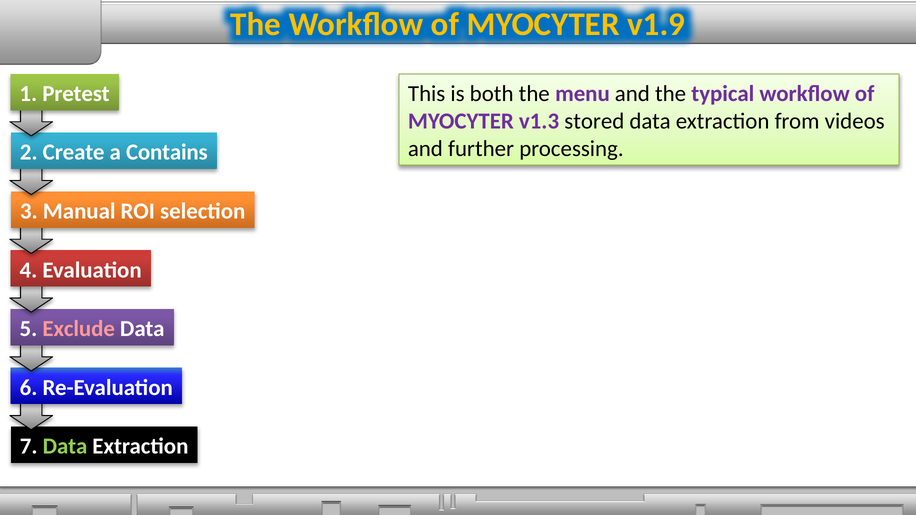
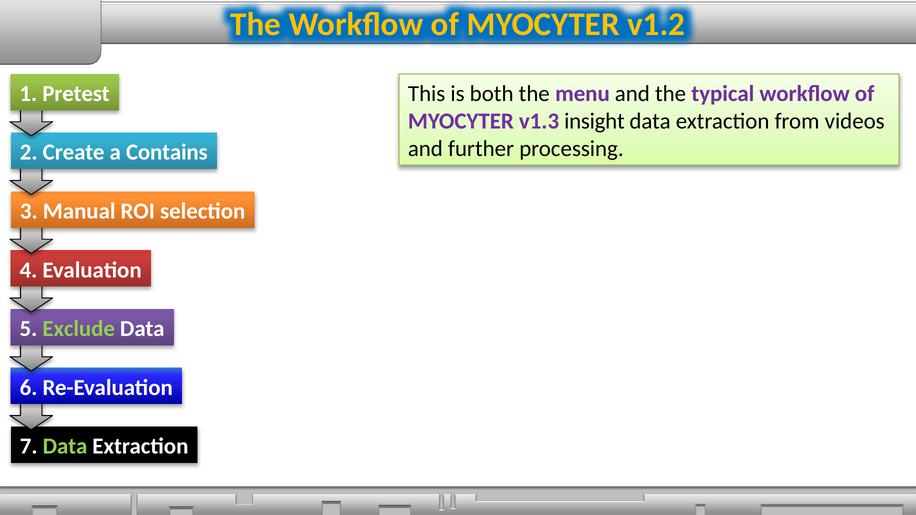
v1.9: v1.9 -> v1.2 (656, 25)
stored: stored -> insight (594, 121)
Exclude colour: pink -> light green (79, 329)
